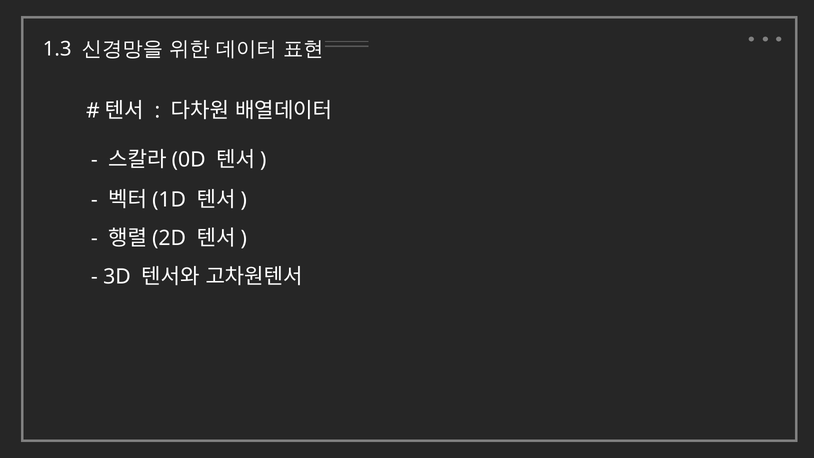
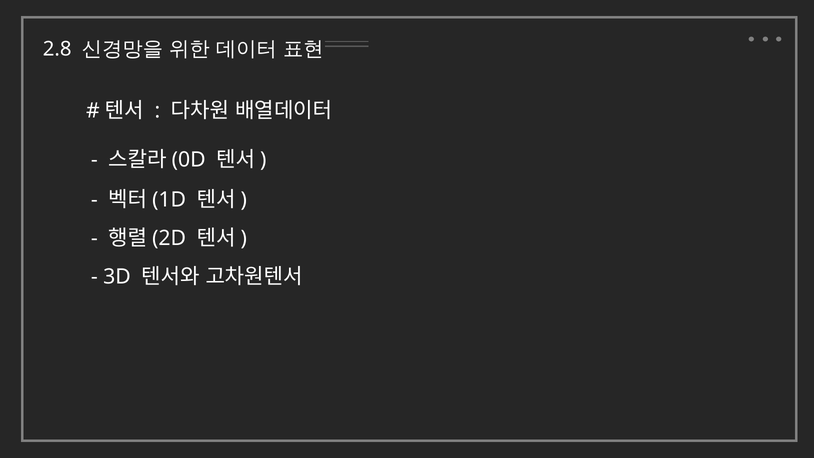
1.3: 1.3 -> 2.8 (57, 49)
